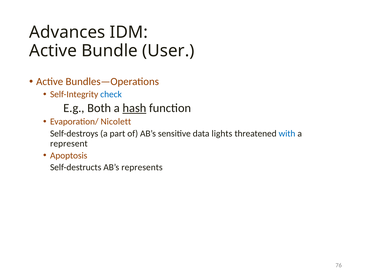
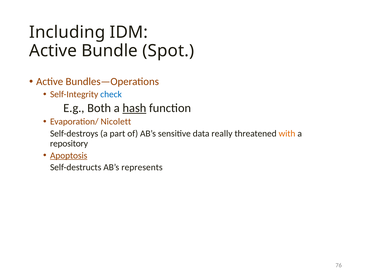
Advances: Advances -> Including (67, 32)
User: User -> Spot (168, 51)
lights: lights -> really (222, 134)
with colour: blue -> orange (287, 134)
represent: represent -> repository (69, 144)
Apoptosis underline: none -> present (69, 156)
